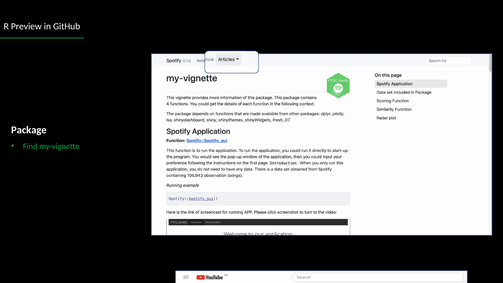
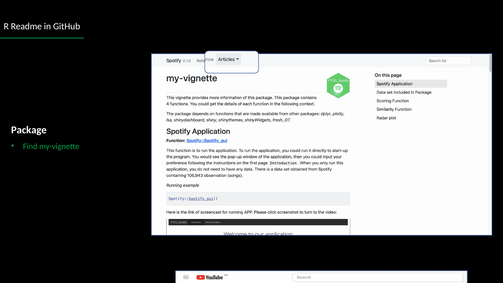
Preview: Preview -> Readme (26, 27)
